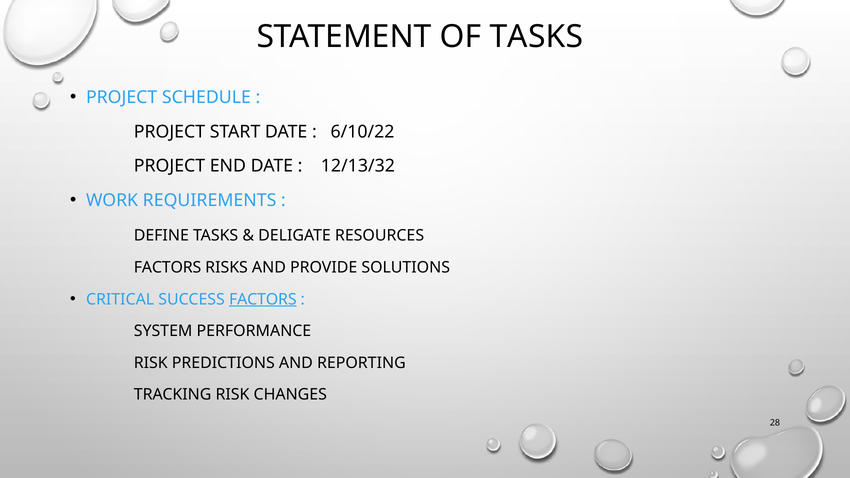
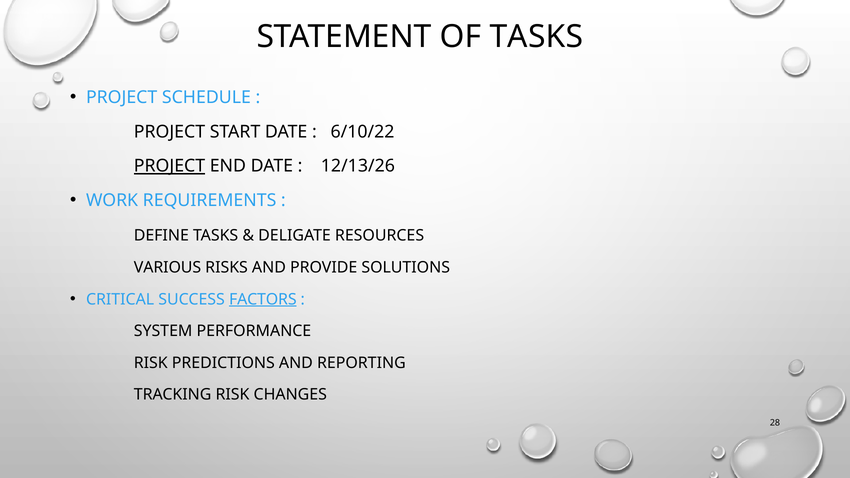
PROJECT underline: none -> present (169, 166)
12/13/32: 12/13/32 -> 12/13/26 (358, 166)
FACTORS: FACTORS -> VARIOUS (167, 268)
